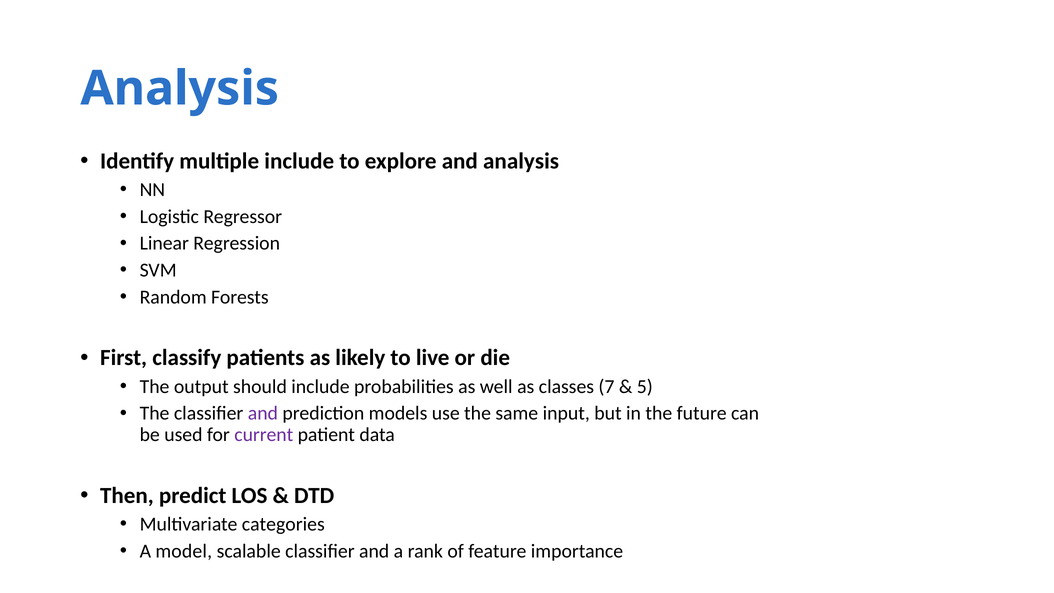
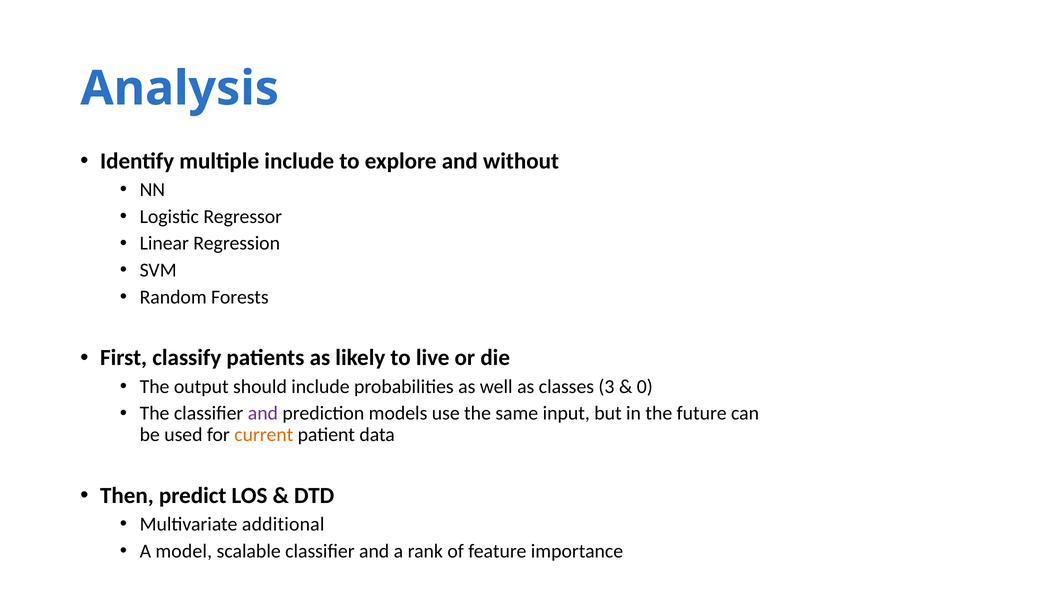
and analysis: analysis -> without (521, 161)
7: 7 -> 3 (606, 386)
5: 5 -> 0 (645, 386)
current colour: purple -> orange (264, 435)
categories: categories -> additional (283, 524)
